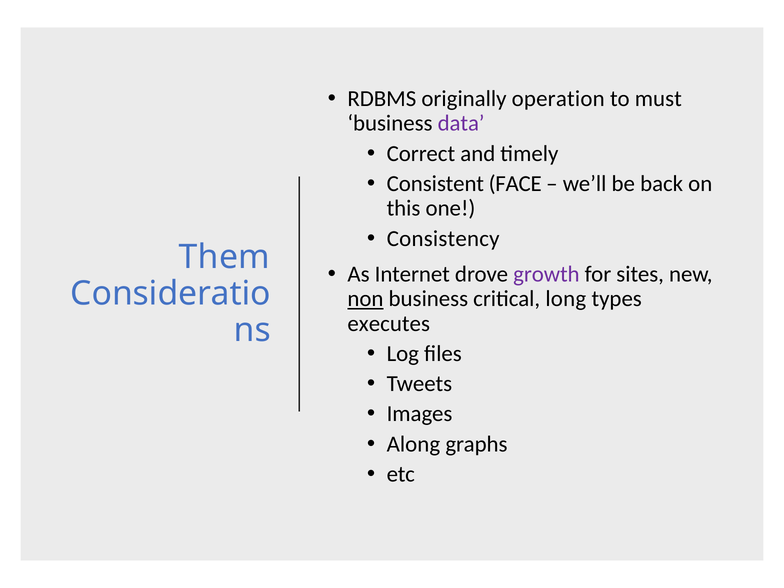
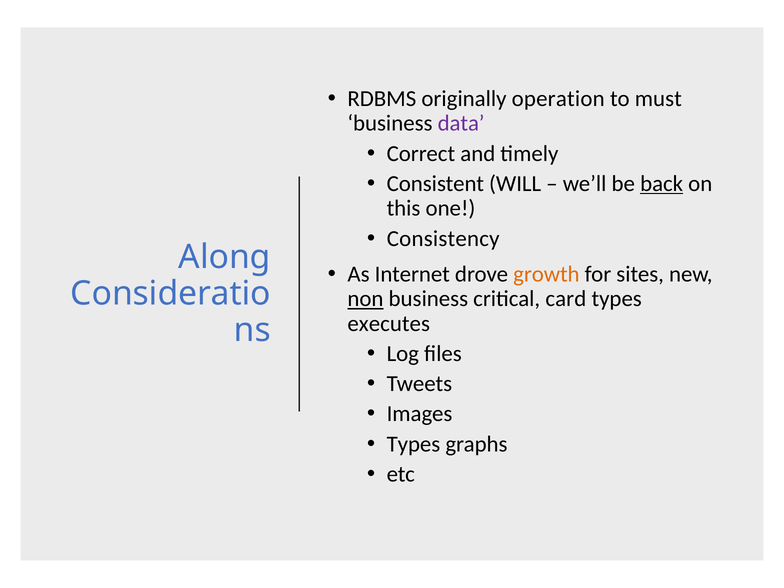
FACE: FACE -> WILL (515, 184)
back underline: none -> present (662, 184)
Them: Them -> Along (225, 257)
growth colour: purple -> orange (546, 274)
long: long -> card (566, 299)
Along: Along -> Types (413, 444)
